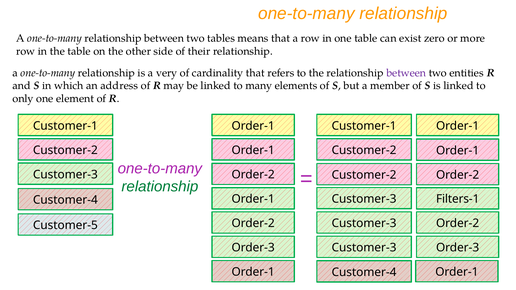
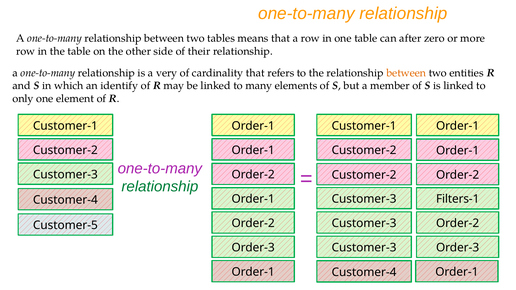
exist: exist -> after (410, 38)
between colour: purple -> orange (406, 73)
address: address -> identify (119, 86)
